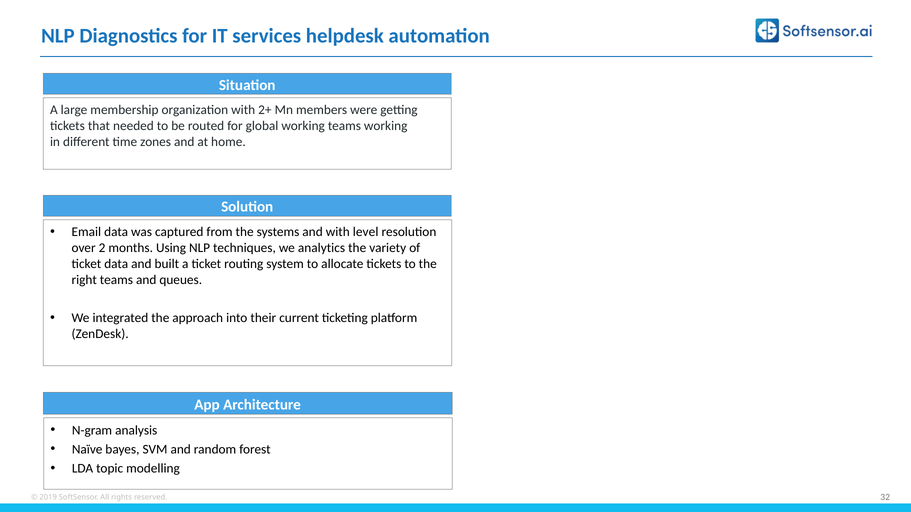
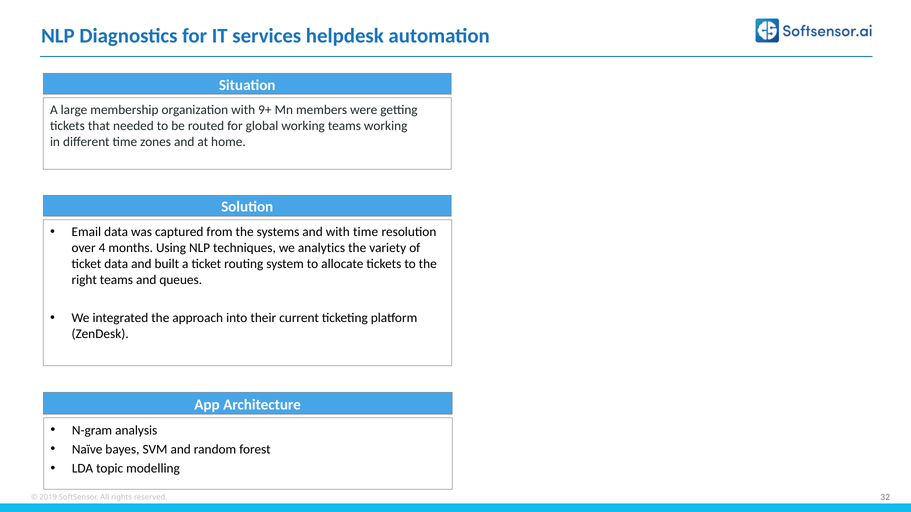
2+: 2+ -> 9+ (265, 110)
with level: level -> time (366, 232)
2: 2 -> 4 (102, 248)
